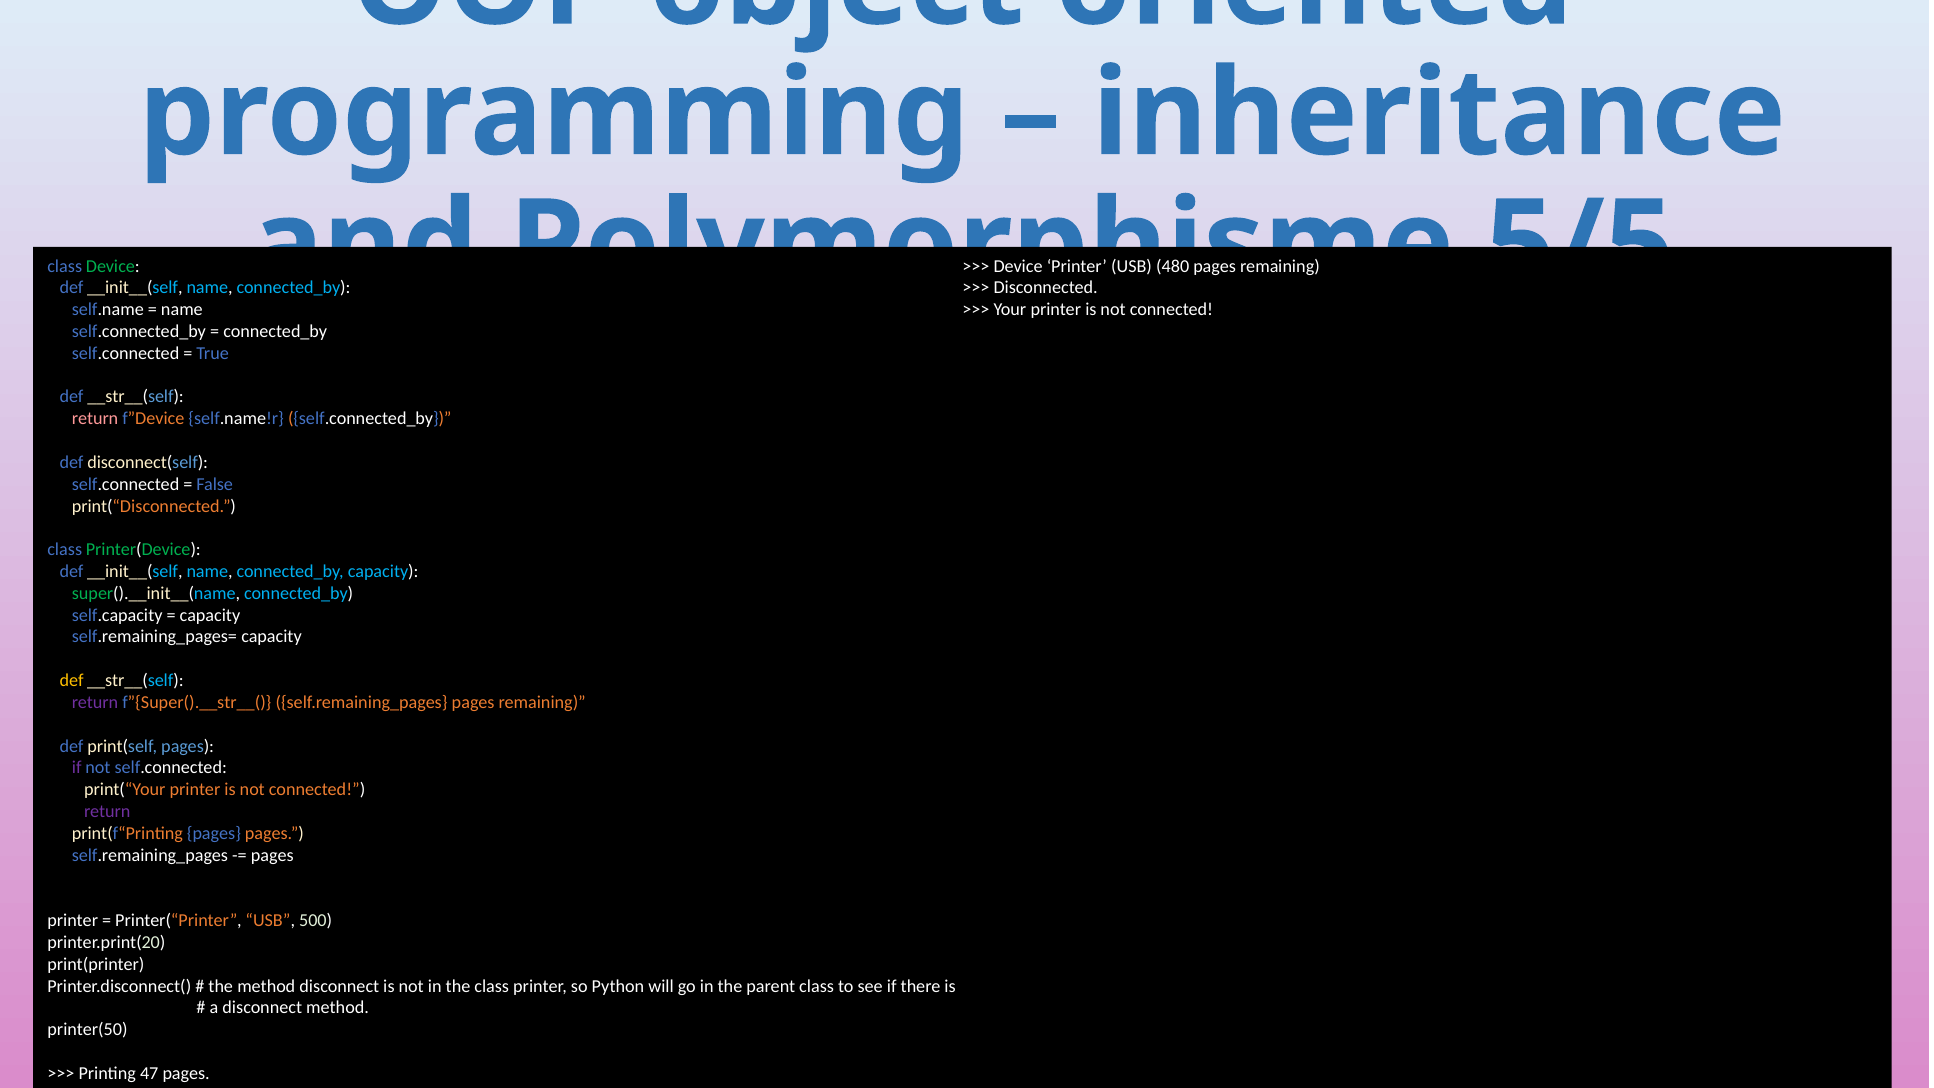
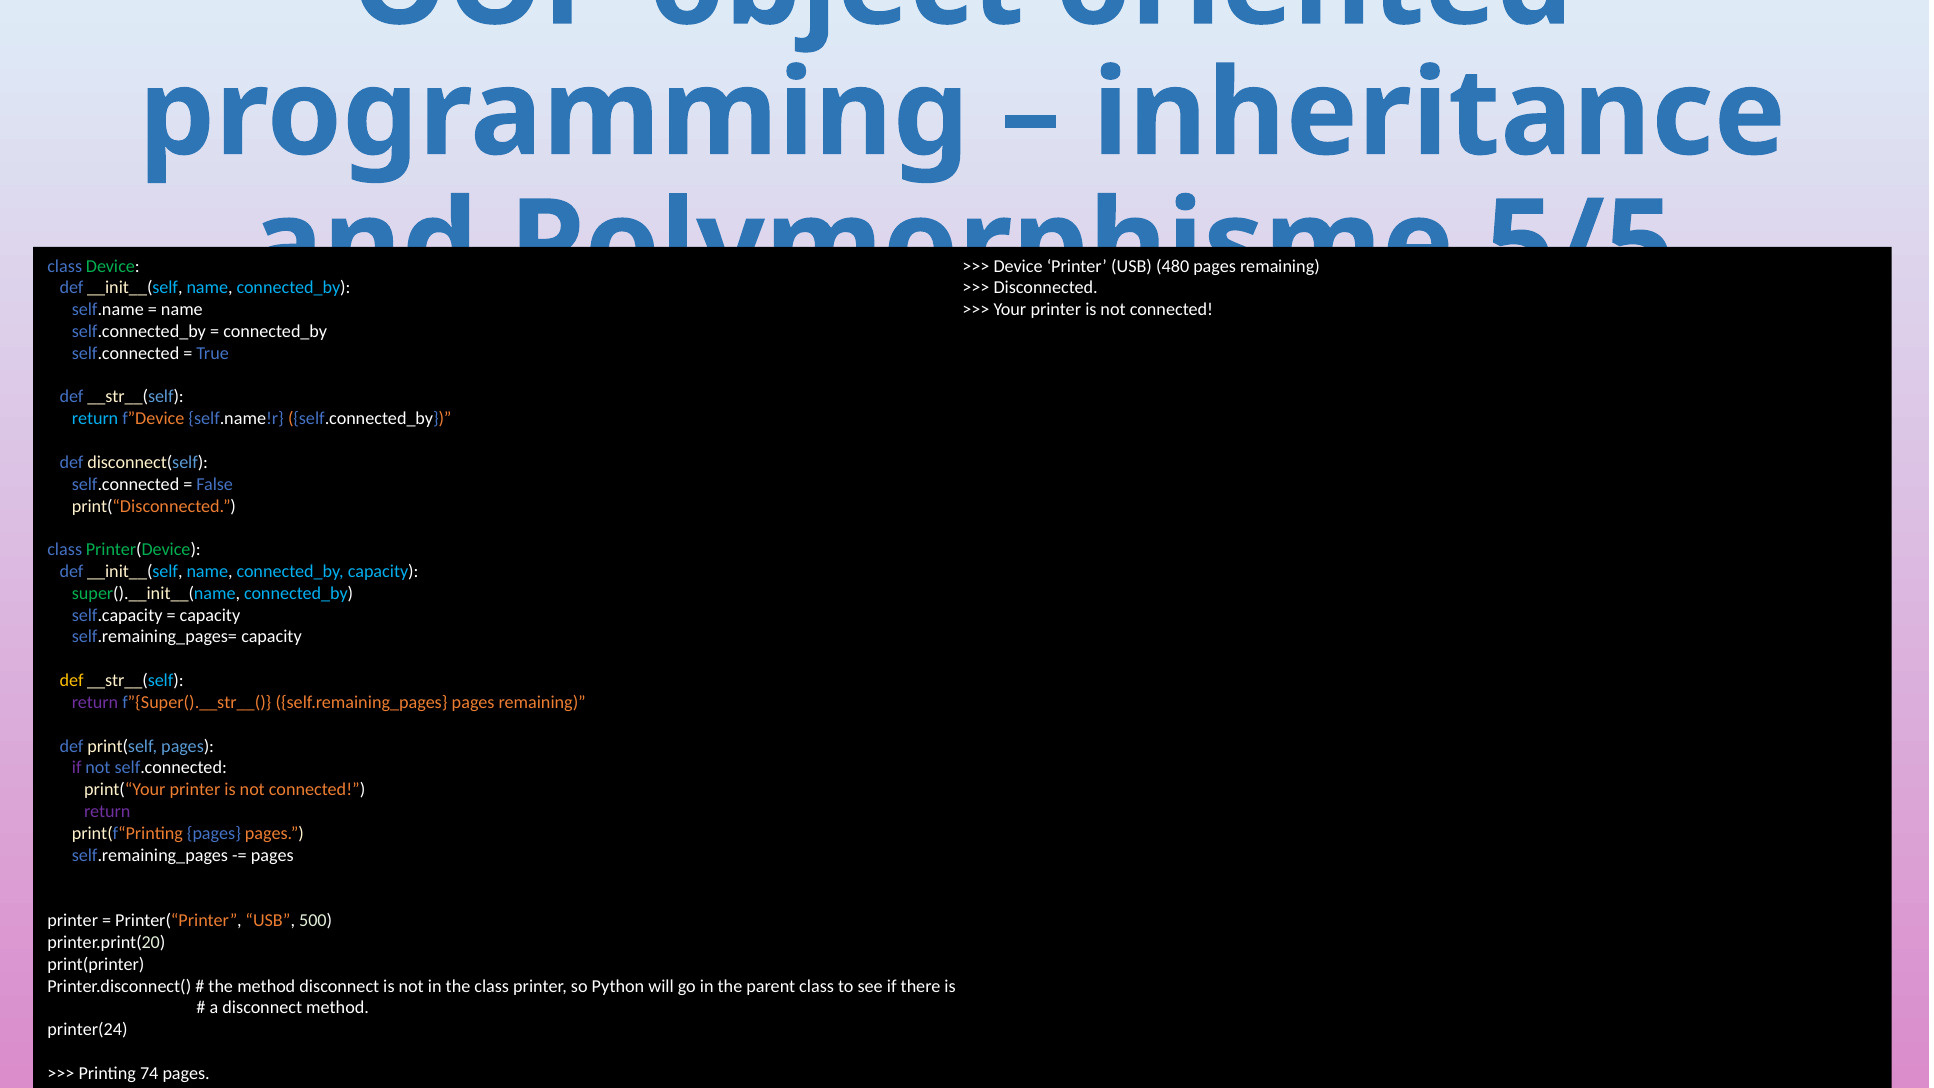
return colour: pink -> light blue (95, 419)
printer(50: printer(50 -> printer(24 (87, 1030)
47: 47 -> 74 (149, 1073)
